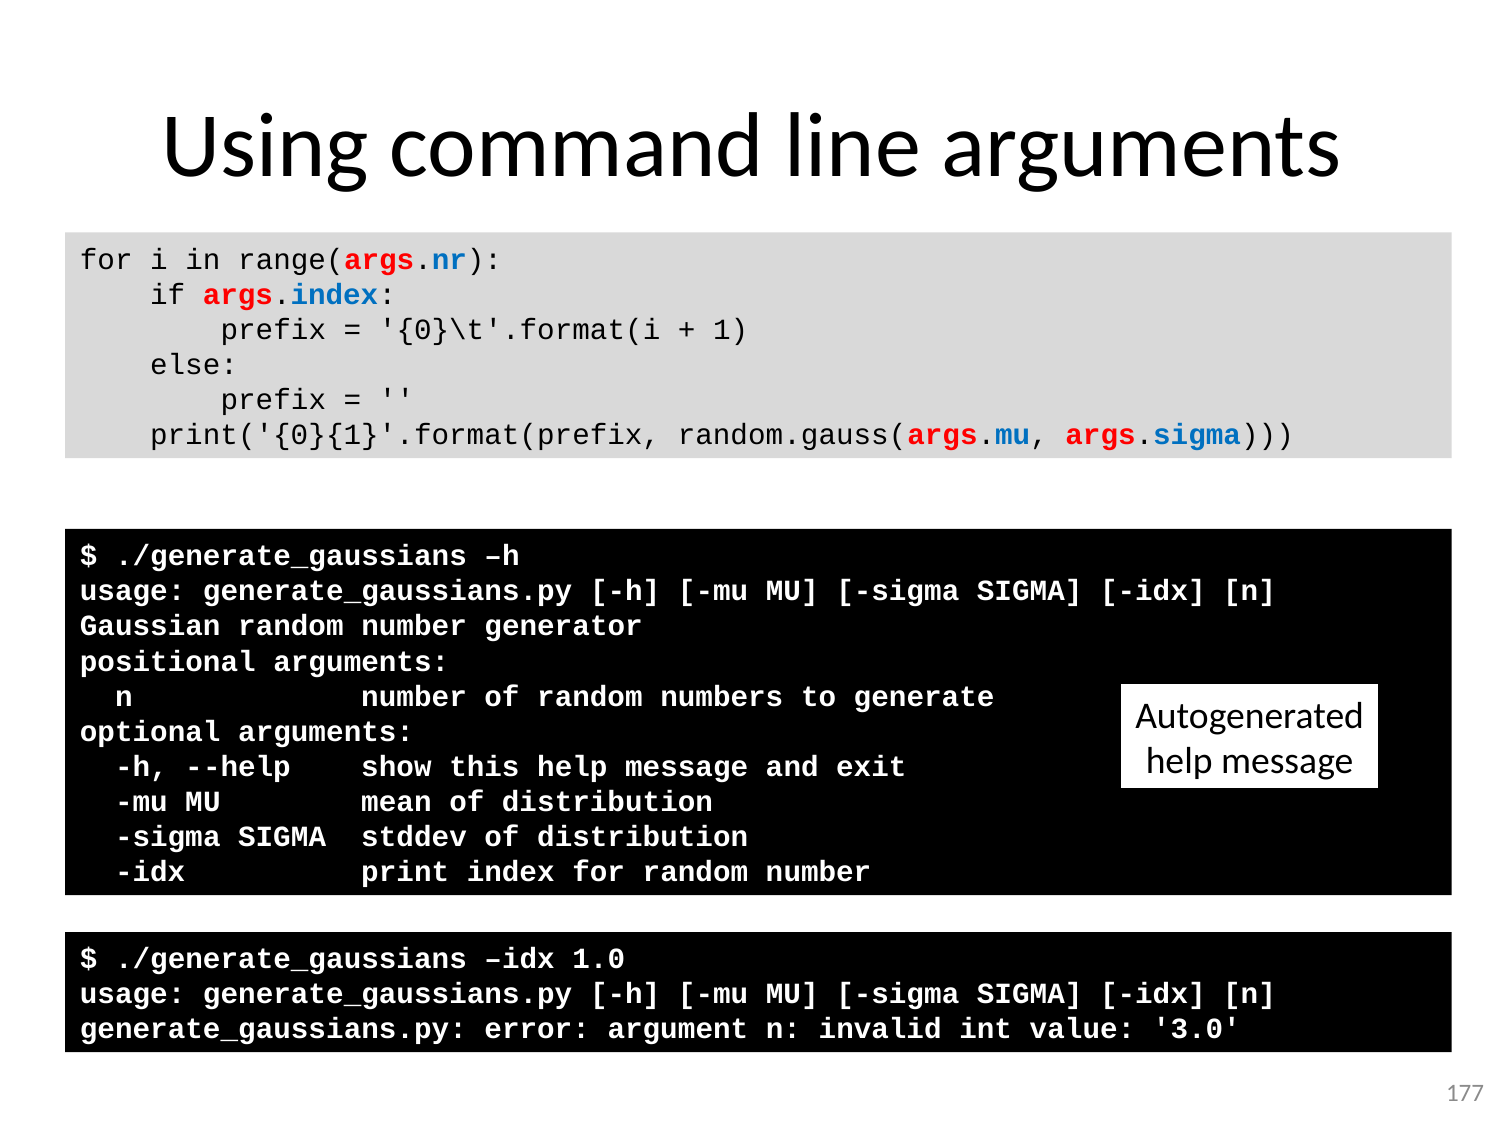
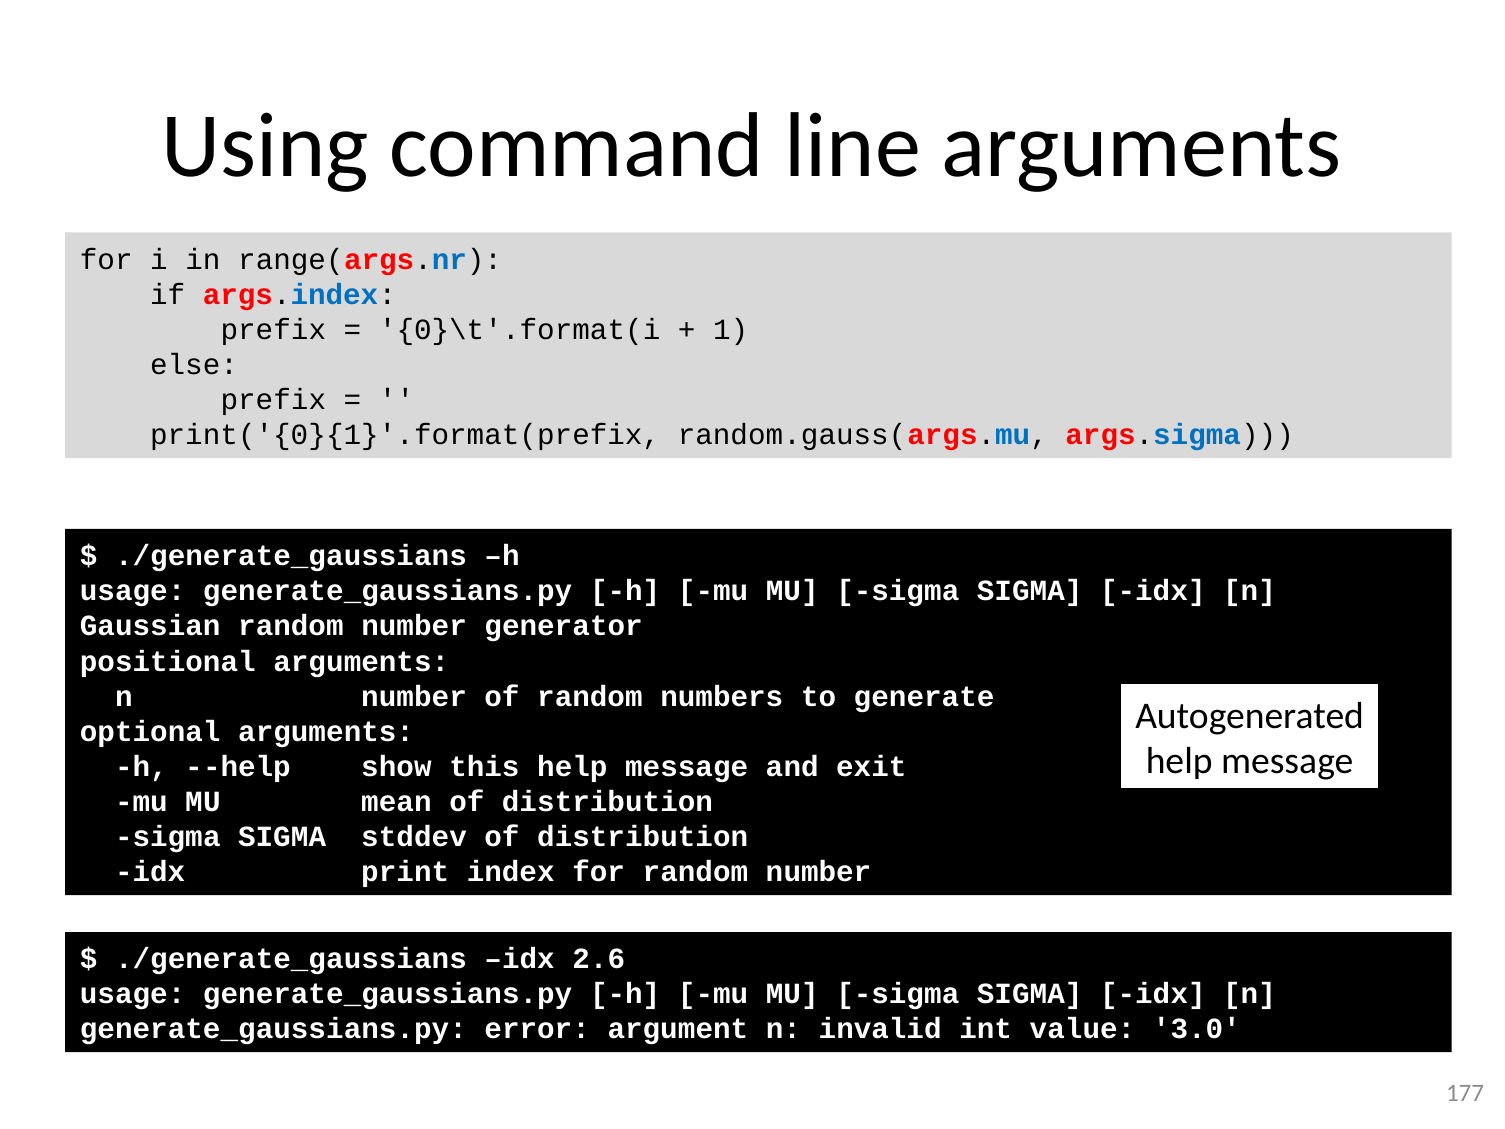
1.0: 1.0 -> 2.6 (599, 959)
